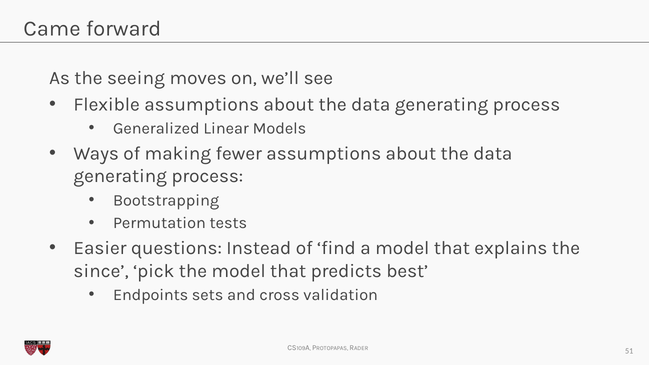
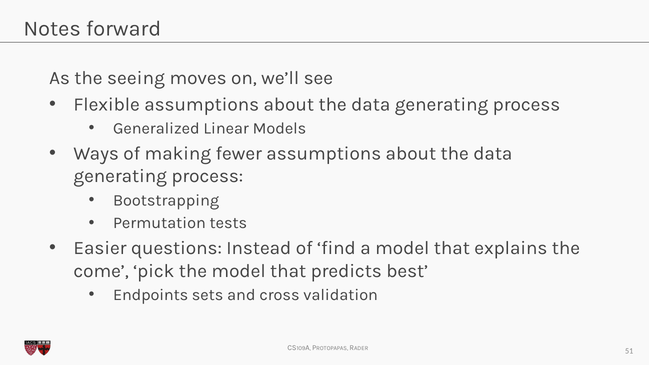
Came: Came -> Notes (52, 28)
since: since -> come (101, 271)
